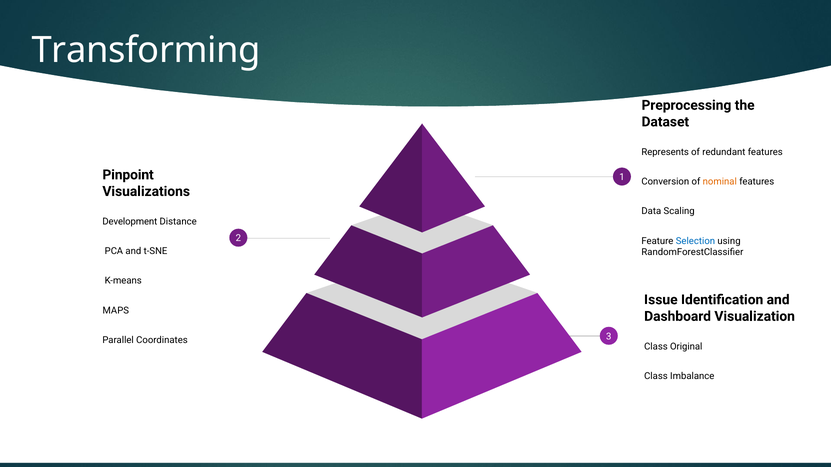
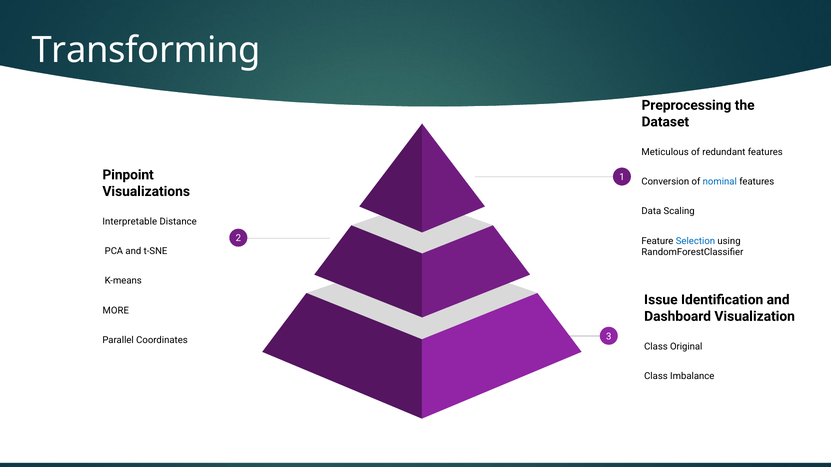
Represents: Represents -> Meticulous (665, 152)
nominal colour: orange -> blue (720, 182)
Development: Development -> Interpretable (130, 222)
MAPS: MAPS -> MORE (116, 311)
